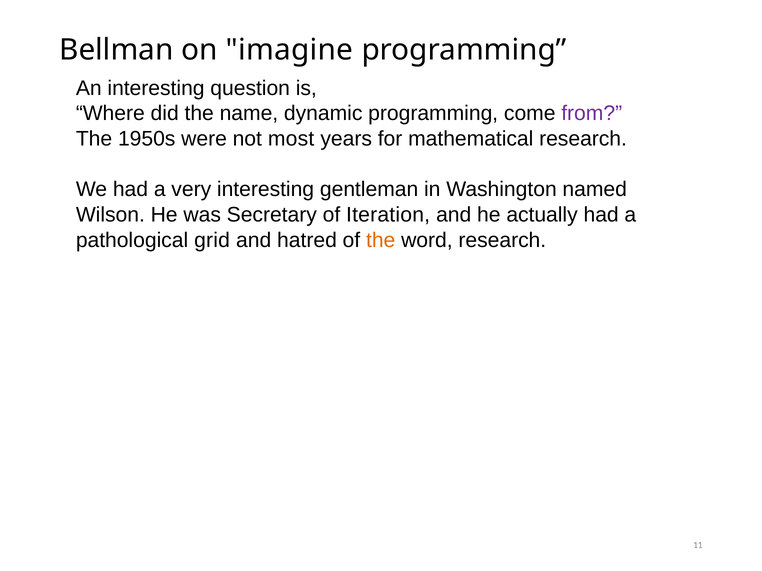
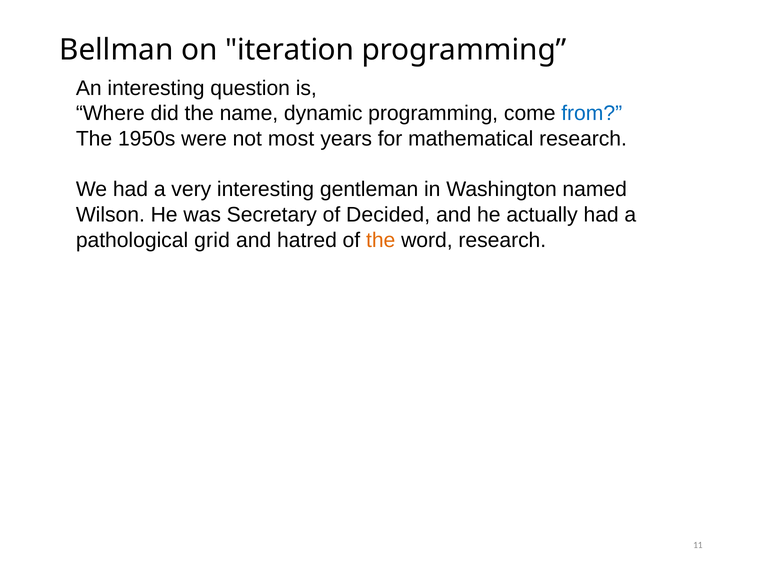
imagine: imagine -> iteration (290, 50)
from colour: purple -> blue (592, 114)
Iteration: Iteration -> Decided (388, 215)
